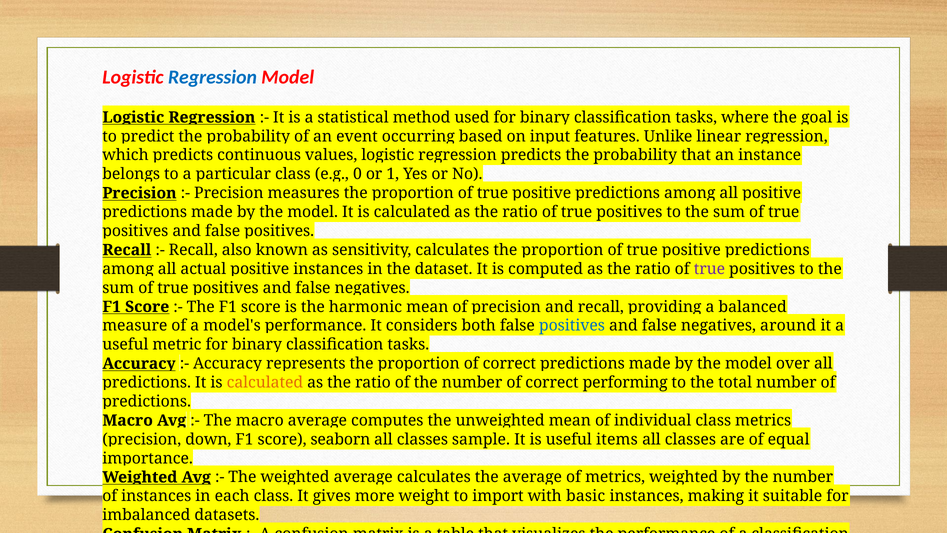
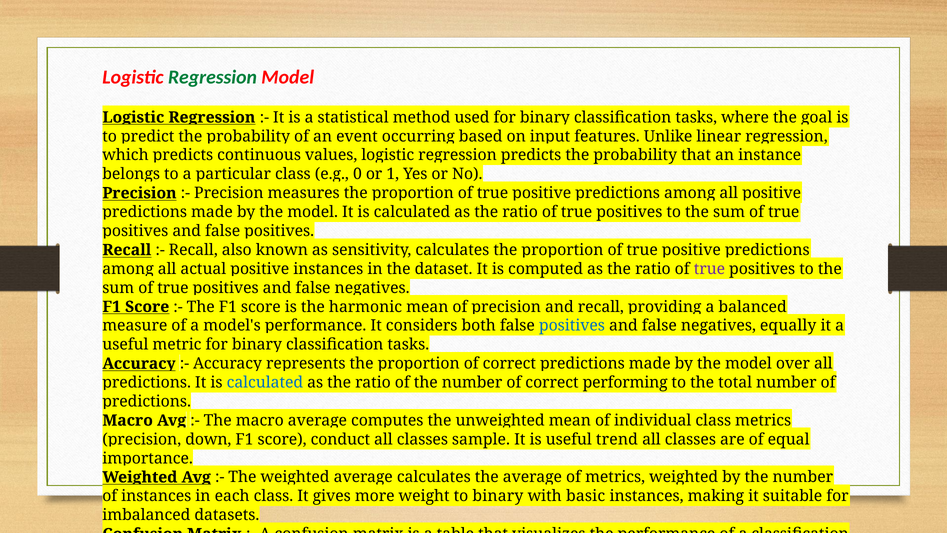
Regression colour: blue -> green (212, 77)
around: around -> equally (788, 326)
calculated colour: orange -> blue (265, 382)
seaborn: seaborn -> conduct (340, 439)
items: items -> trend (617, 439)
to import: import -> binary (498, 496)
